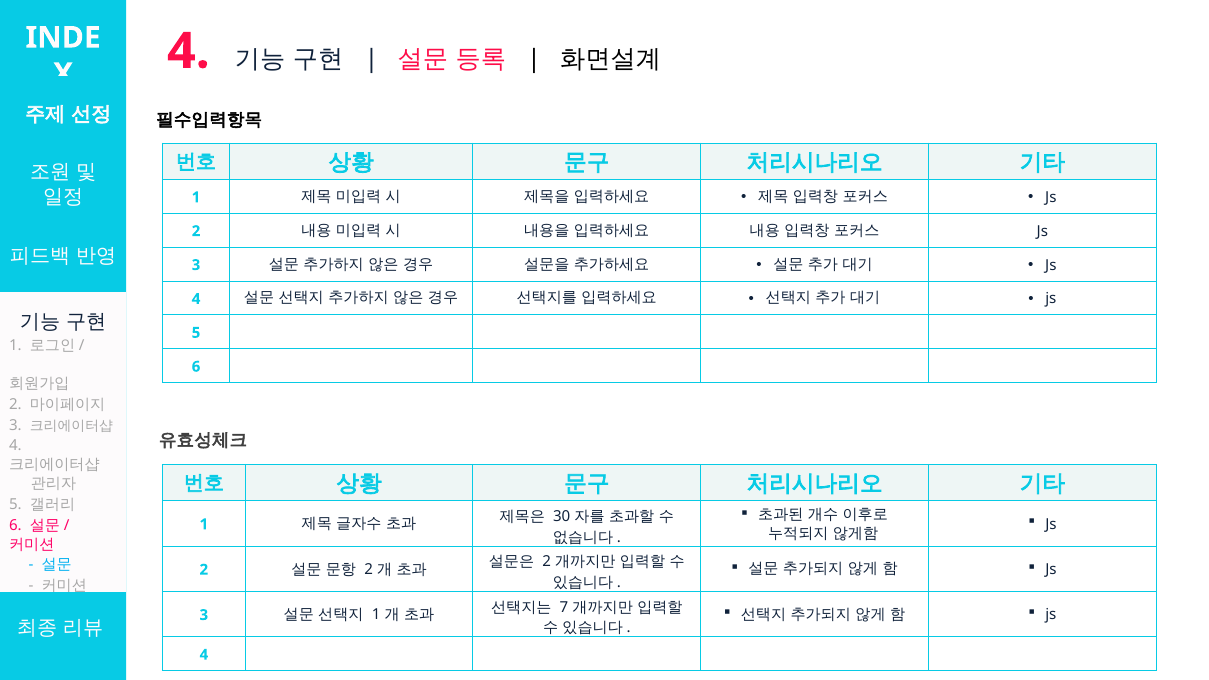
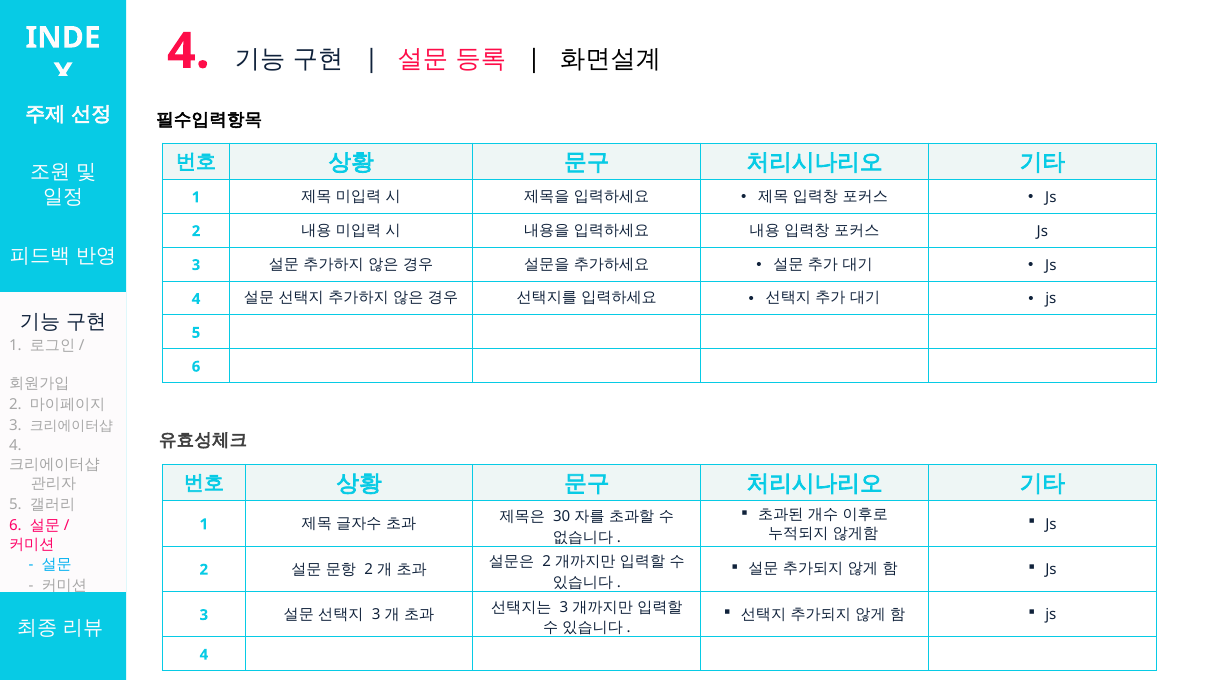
7: 7 -> 3 (564, 607)
1: 1 -> 3 (376, 615)
